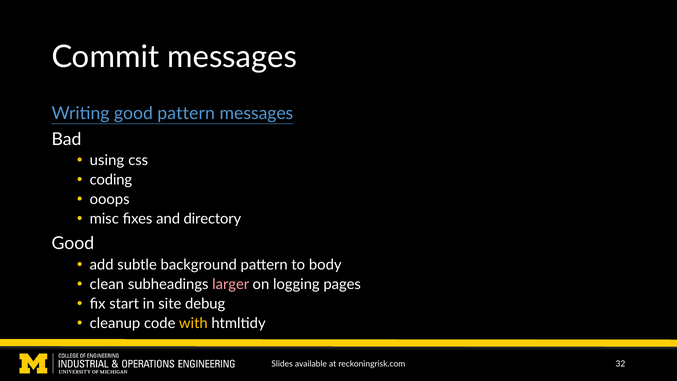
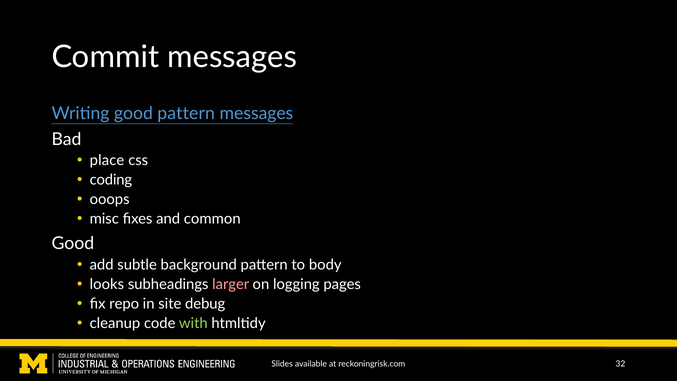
using: using -> place (107, 160)
directory: directory -> common (212, 219)
clean: clean -> looks (107, 284)
start: start -> repo (124, 304)
with colour: yellow -> light green (193, 323)
